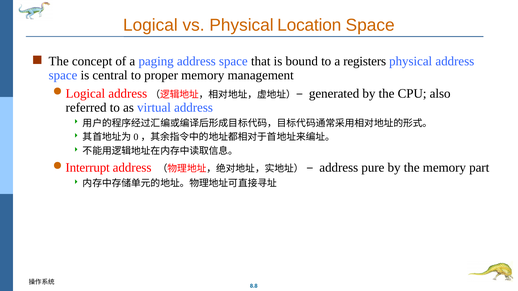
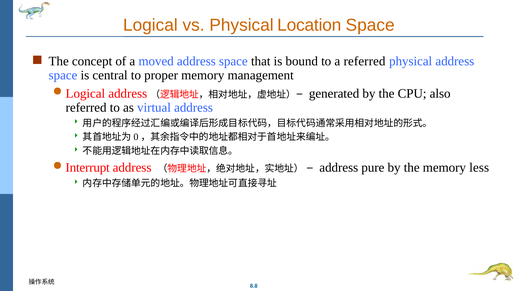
paging: paging -> moved (156, 61)
a registers: registers -> referred (365, 61)
part: part -> less (479, 168)
